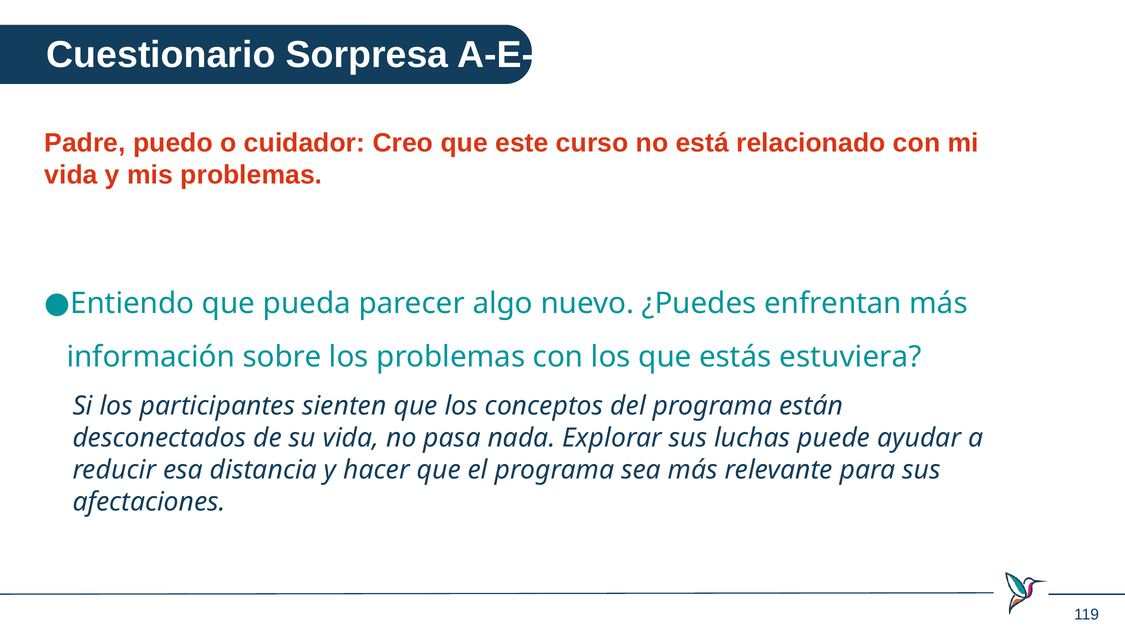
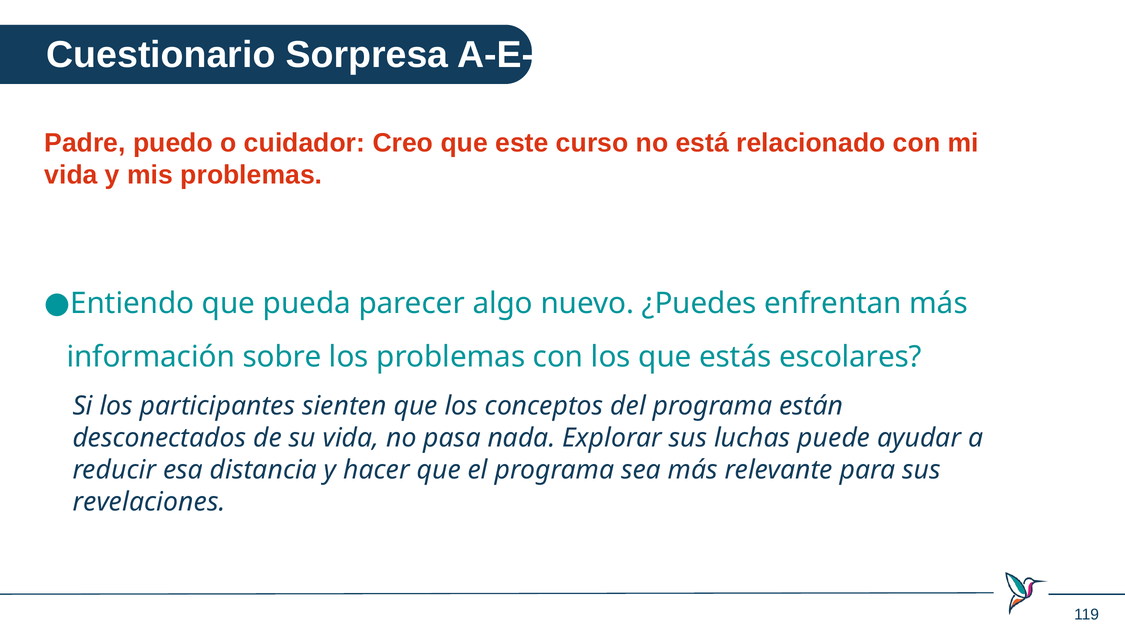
estuviera: estuviera -> escolares (850, 357)
afectaciones: afectaciones -> revelaciones (149, 502)
